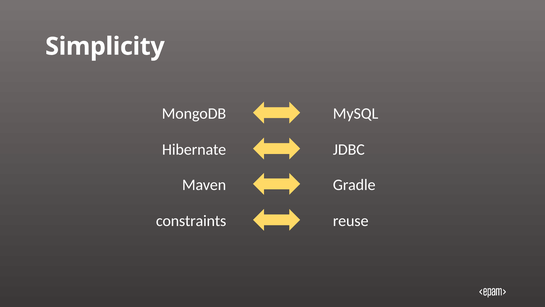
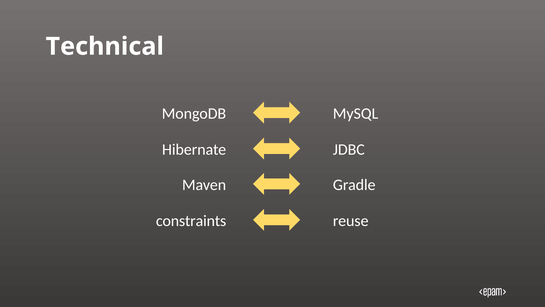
Simplicity: Simplicity -> Technical (105, 46)
